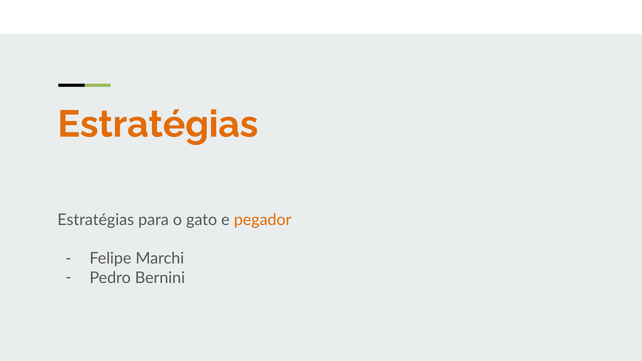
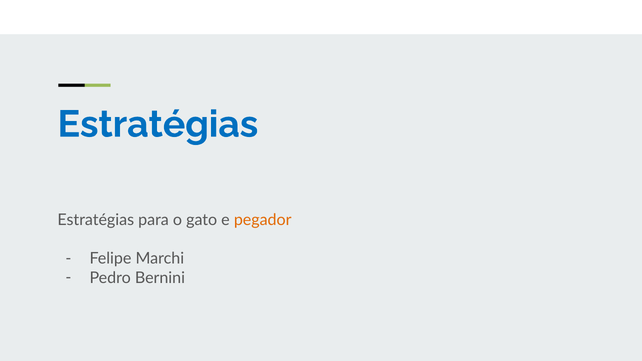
Estratégias colour: orange -> blue (158, 124)
